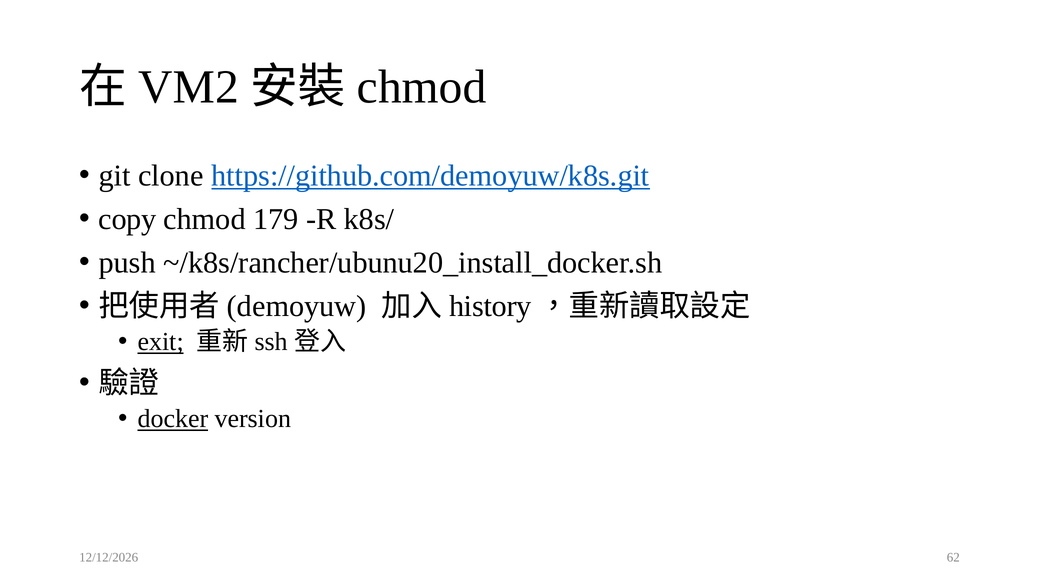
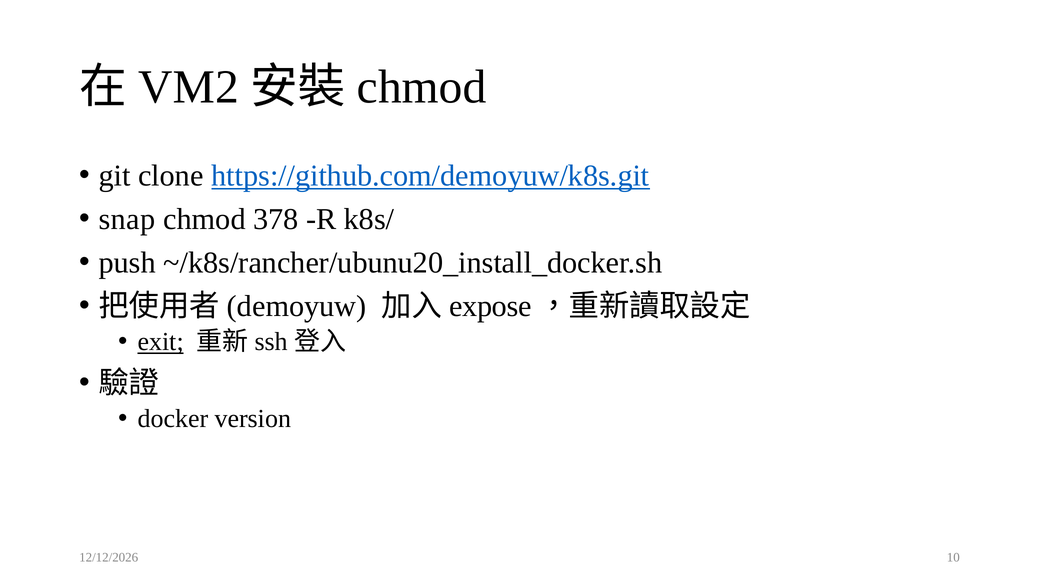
copy: copy -> snap (127, 219)
179: 179 -> 378 (276, 219)
history: history -> expose (490, 306)
docker underline: present -> none (173, 419)
62: 62 -> 10 (953, 558)
